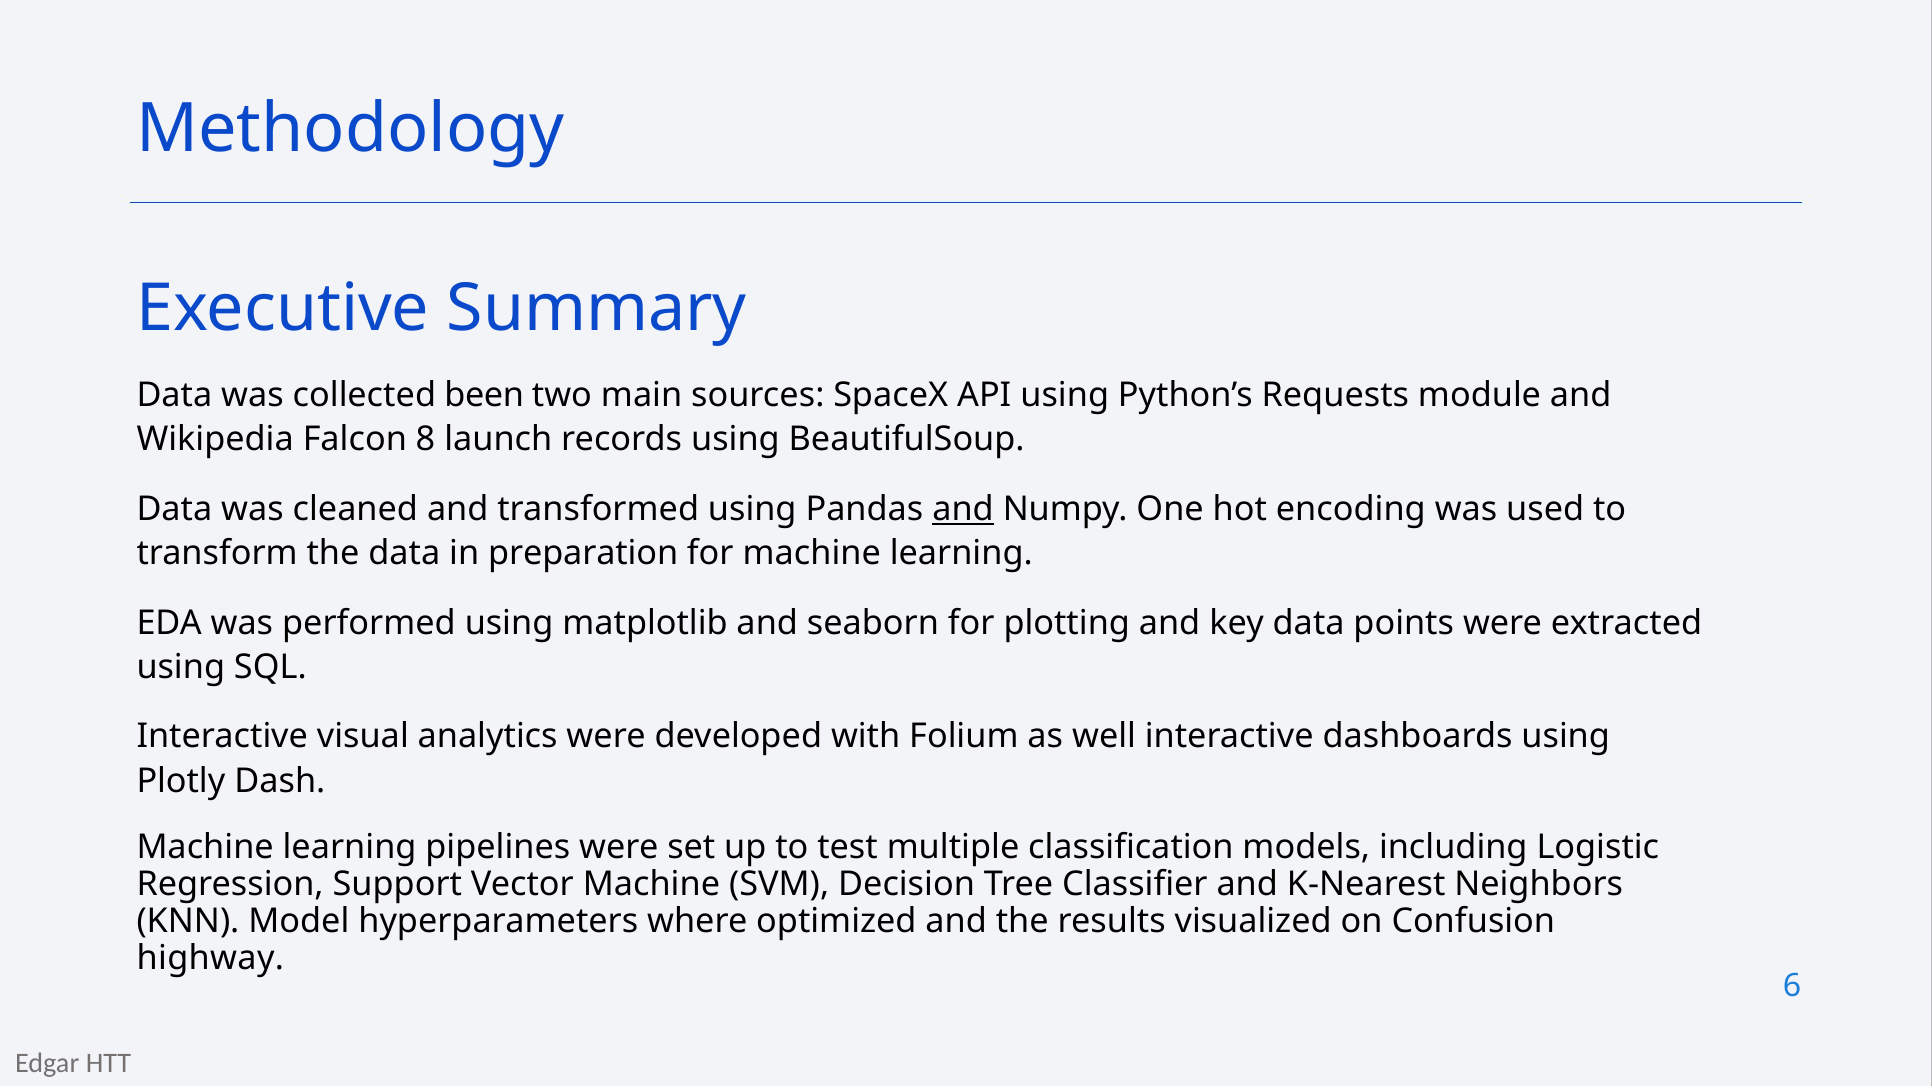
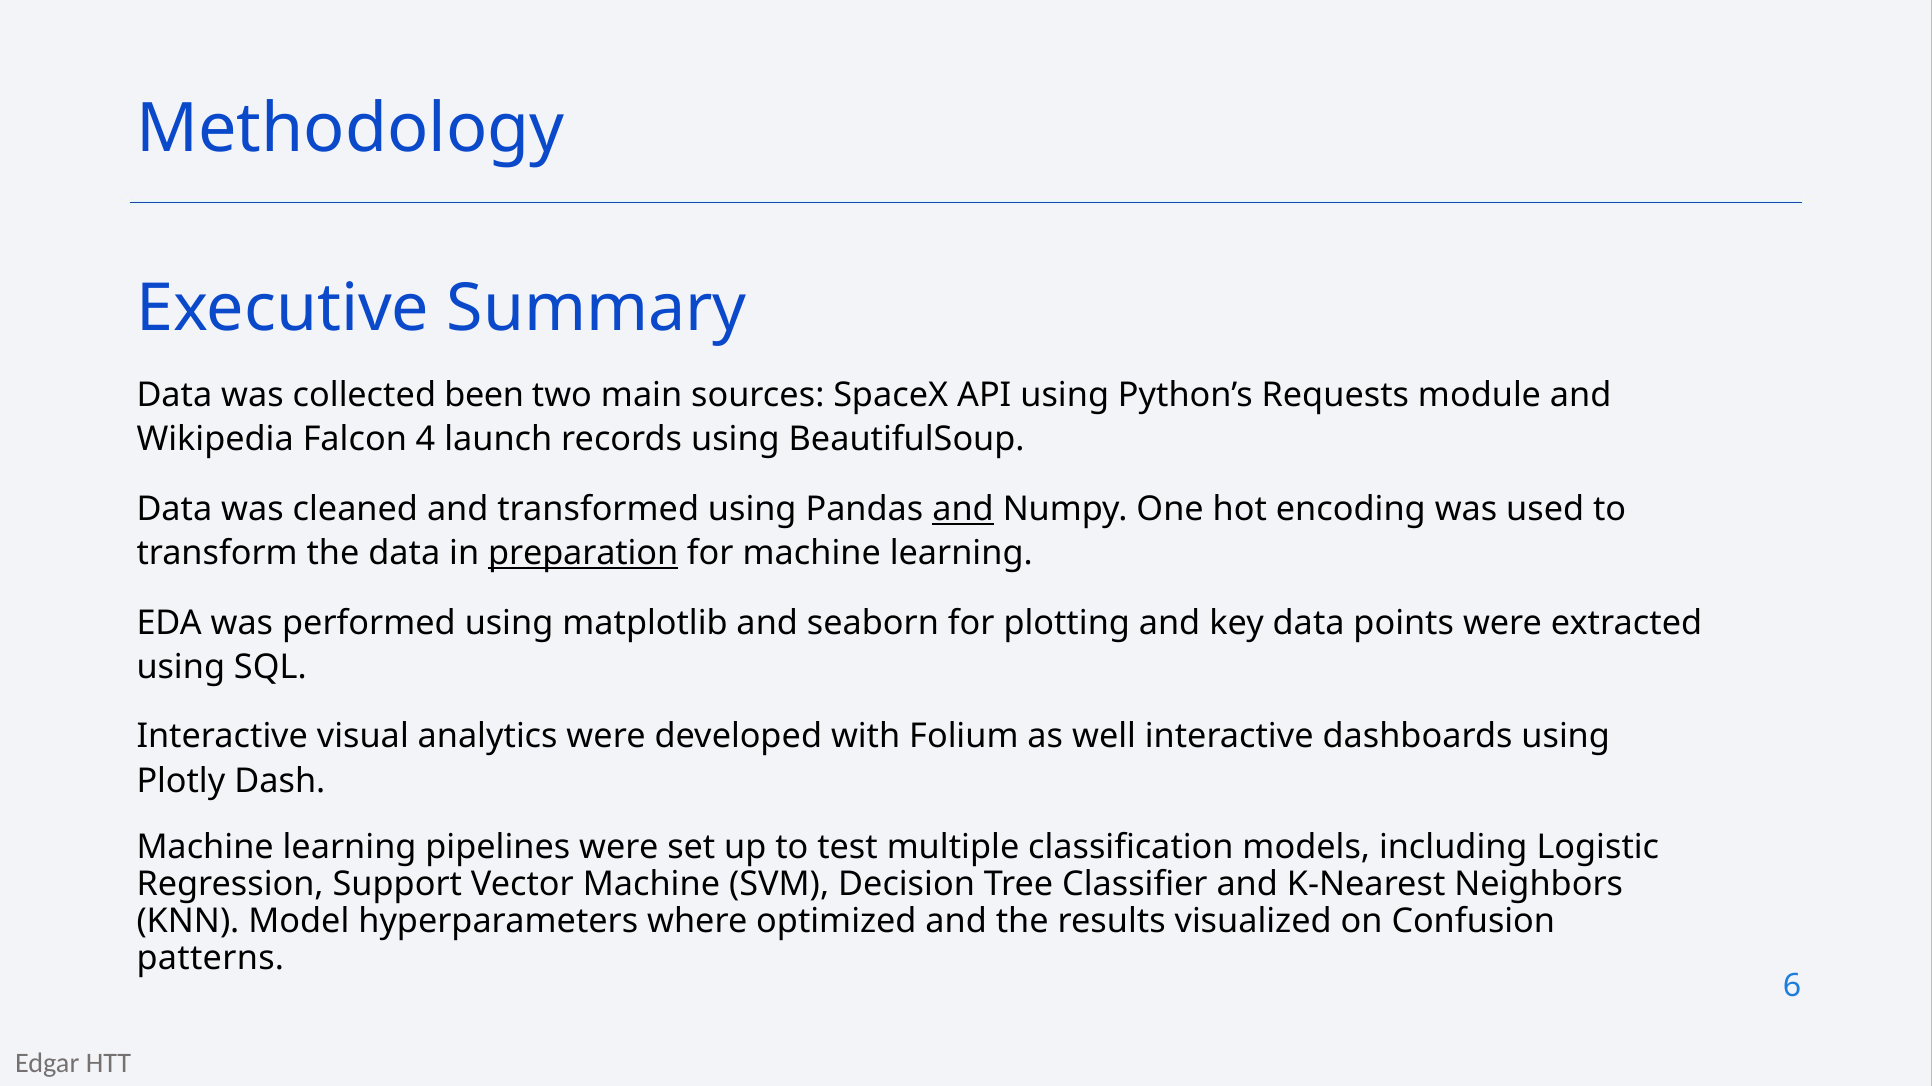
8: 8 -> 4 (426, 440)
preparation underline: none -> present (583, 554)
highway: highway -> patterns (210, 959)
